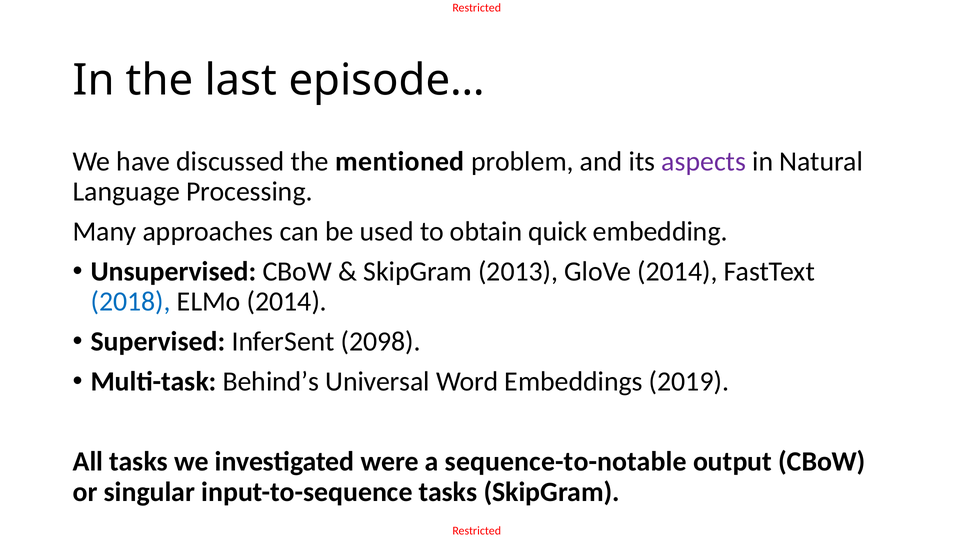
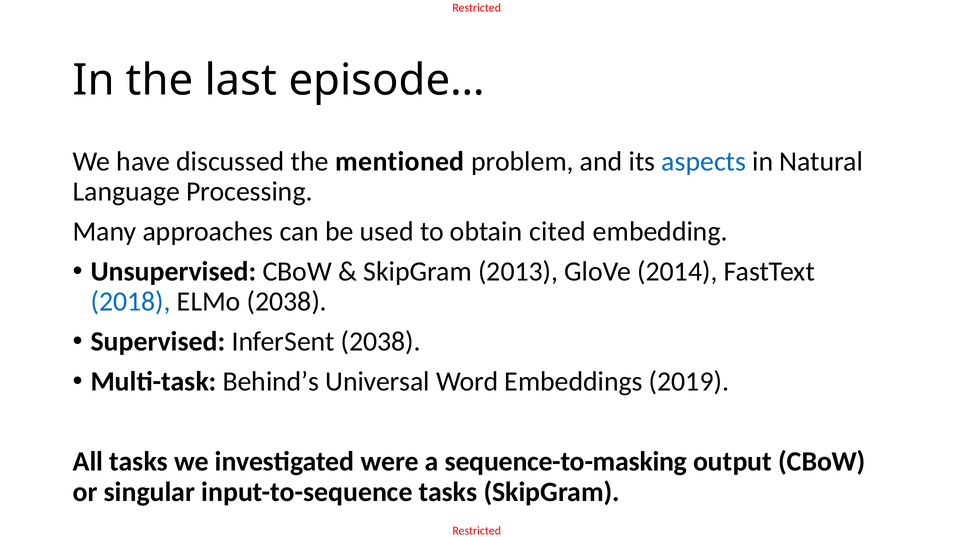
aspects colour: purple -> blue (704, 161)
quick: quick -> cited (558, 231)
ELMo 2014: 2014 -> 2038 (287, 301)
InferSent 2098: 2098 -> 2038 (381, 341)
sequence-to-notable: sequence-to-notable -> sequence-to-masking (566, 461)
